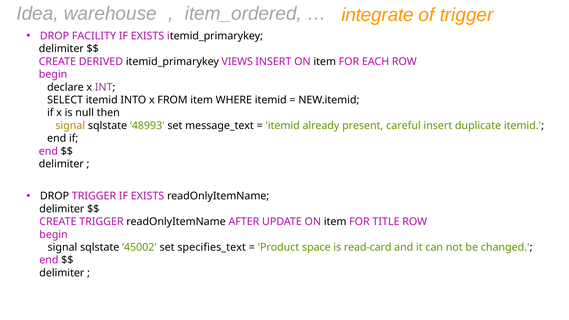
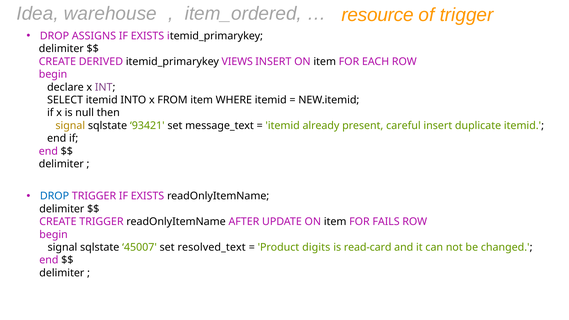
integrate: integrate -> resource (378, 15)
FACILITY: FACILITY -> ASSIGNS (94, 36)
48993: 48993 -> 93421 (147, 126)
DROP colour: black -> blue (54, 196)
TITLE: TITLE -> FAILS (386, 222)
45002: 45002 -> 45007 (139, 247)
specifies_text: specifies_text -> resolved_text (212, 247)
space: space -> digits (316, 247)
